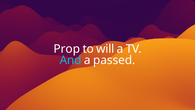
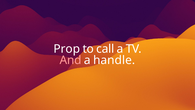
will: will -> call (105, 49)
And colour: light blue -> pink (71, 60)
passed: passed -> handle (114, 60)
